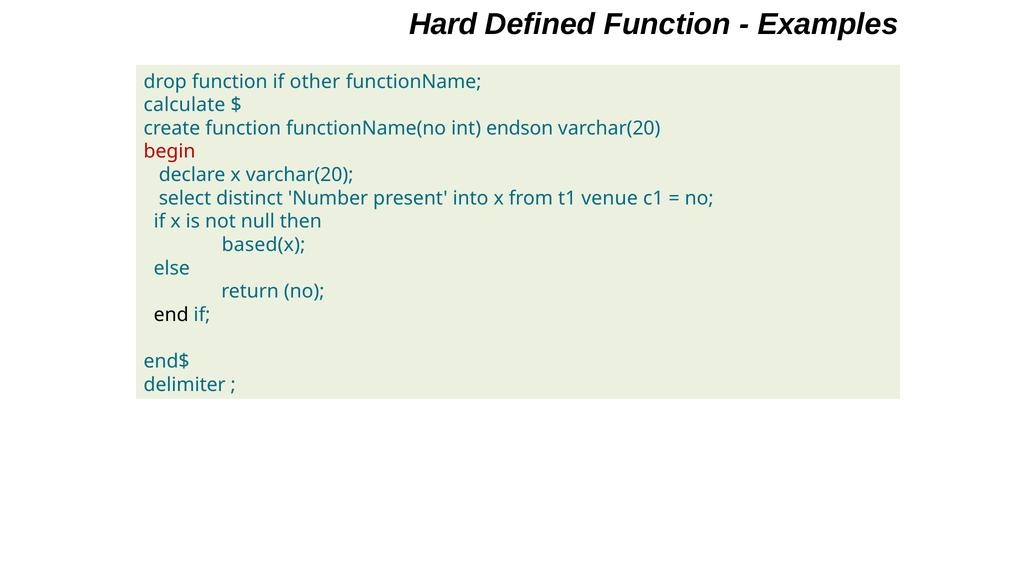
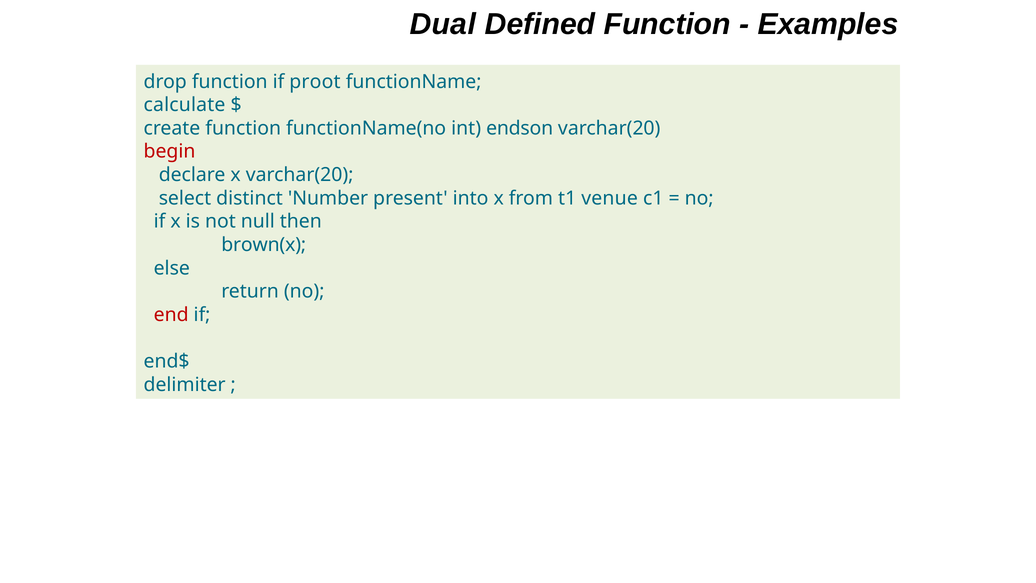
Hard: Hard -> Dual (443, 24)
other: other -> proot (315, 82)
based(x: based(x -> brown(x (264, 245)
end colour: black -> red (171, 315)
